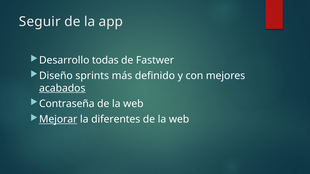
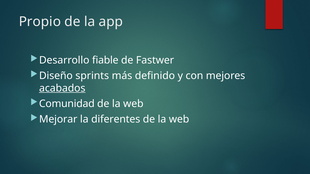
Seguir: Seguir -> Propio (40, 22)
todas: todas -> fiable (105, 60)
Contraseña: Contraseña -> Comunidad (67, 104)
Mejorar underline: present -> none (58, 120)
